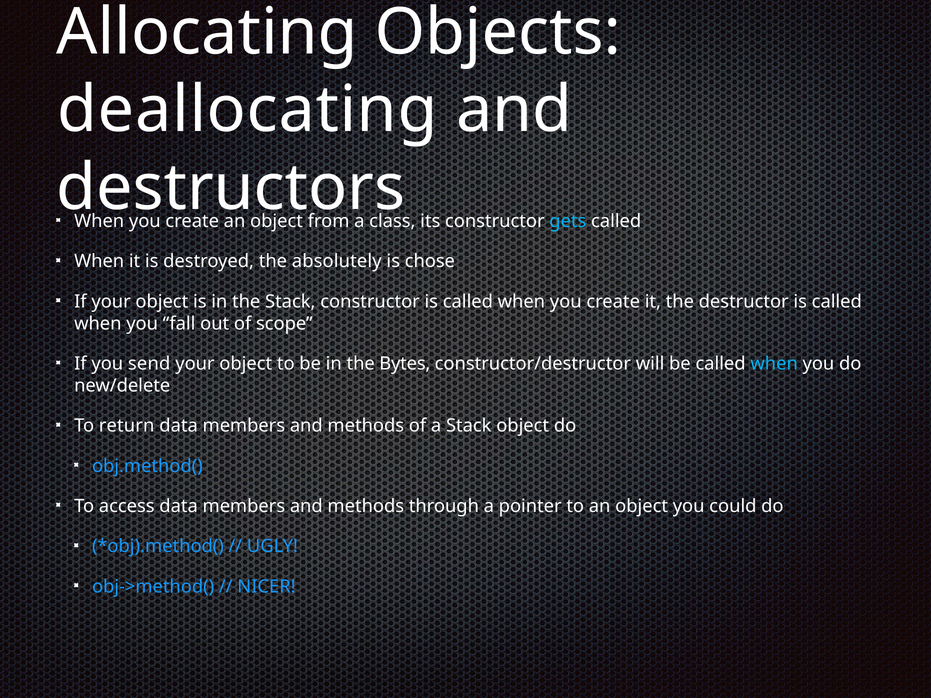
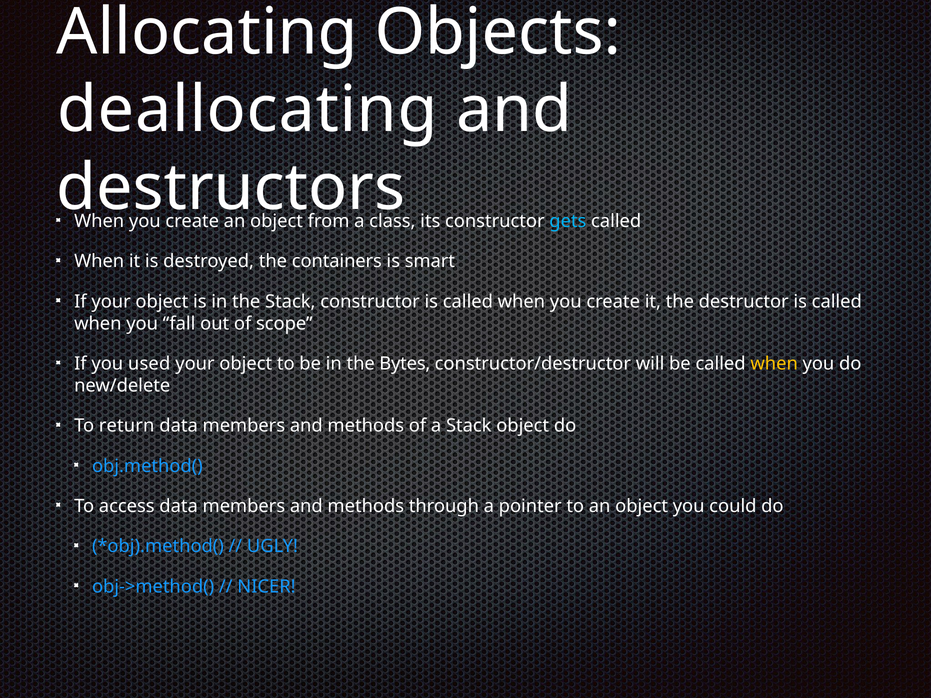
absolutely: absolutely -> containers (337, 262)
chose: chose -> smart (430, 262)
send: send -> used (149, 364)
when colour: light blue -> yellow (774, 364)
